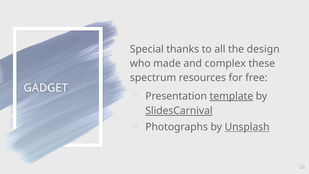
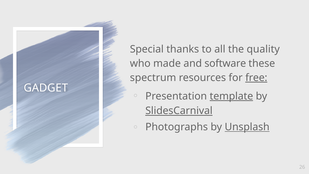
design: design -> quality (263, 49)
complex: complex -> software (225, 63)
free underline: none -> present (256, 78)
